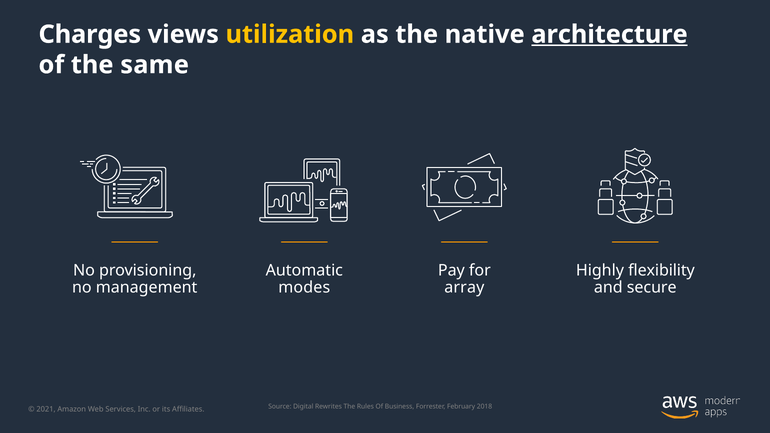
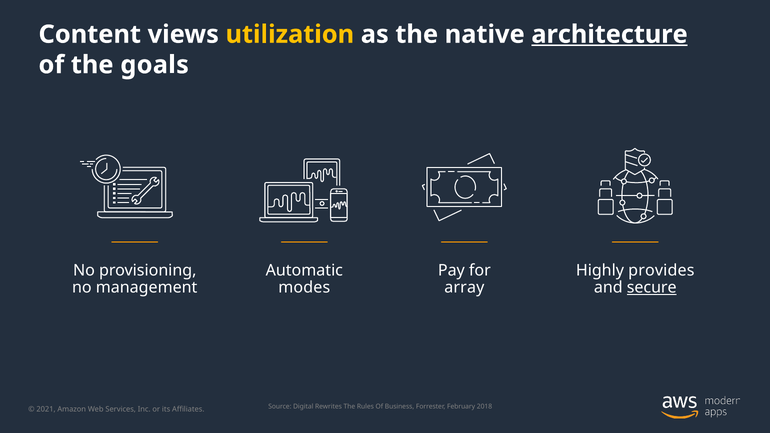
Charges: Charges -> Content (90, 34)
same: same -> goals (155, 65)
flexibility: flexibility -> provides (661, 270)
secure underline: none -> present (652, 288)
